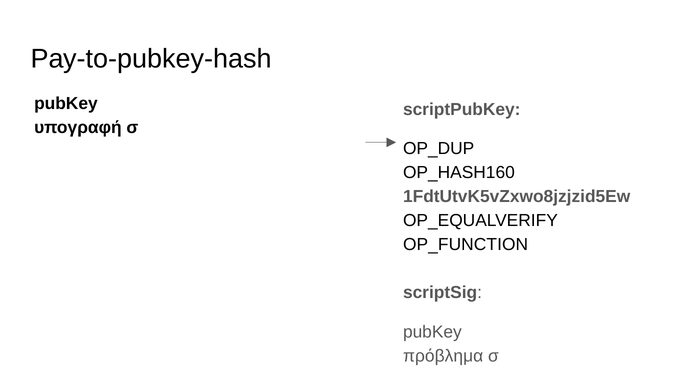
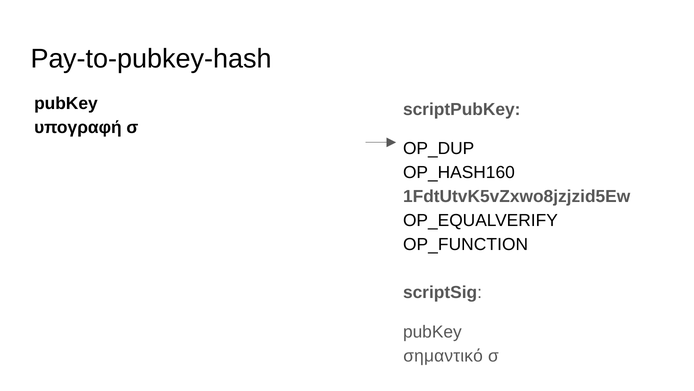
πρόβλημα: πρόβλημα -> σημαντικό (443, 355)
